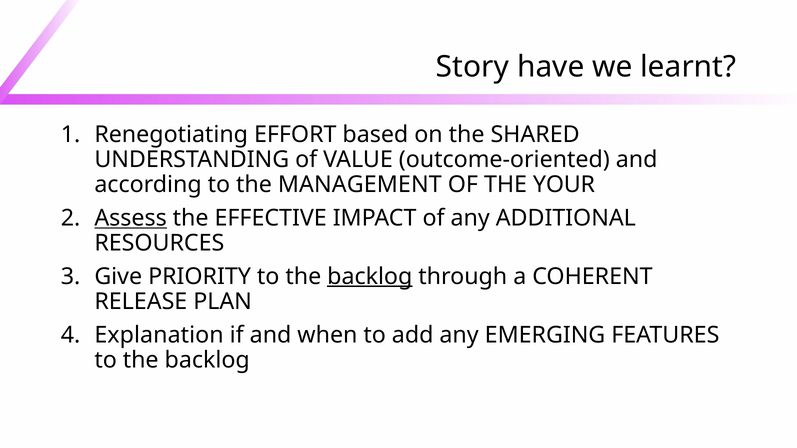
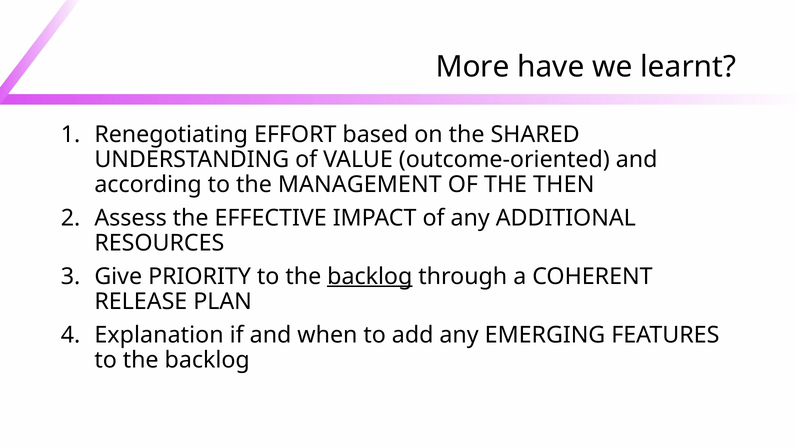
Story: Story -> More (473, 67)
YOUR: YOUR -> THEN (564, 185)
Assess underline: present -> none (131, 218)
